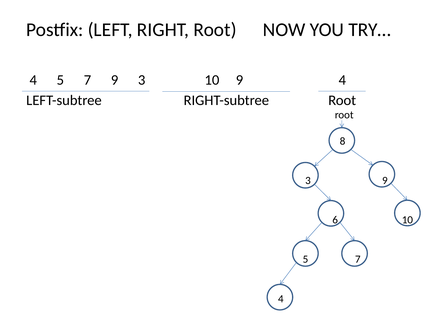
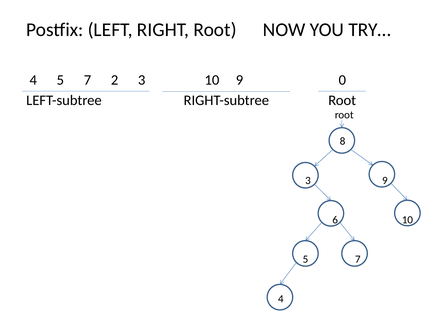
7 9: 9 -> 2 (115, 80)
9 4: 4 -> 0 (342, 80)
